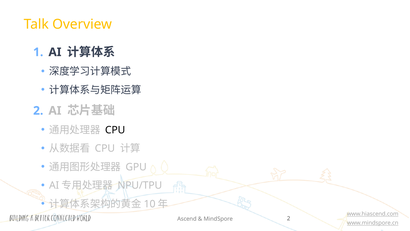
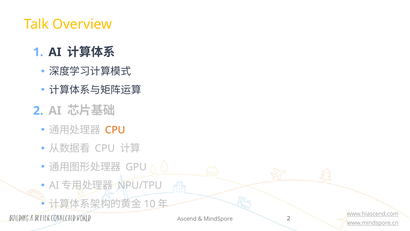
CPU colour: black -> orange (115, 130)
